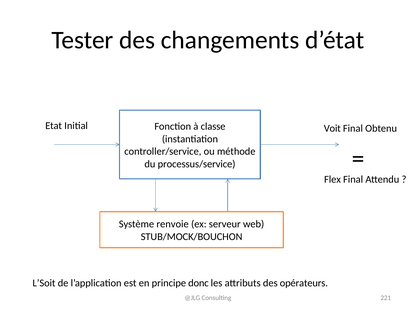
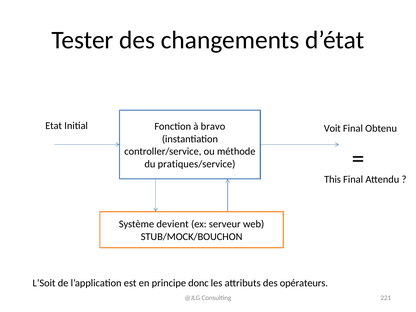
classe: classe -> bravo (213, 127)
processus/service: processus/service -> pratiques/service (197, 164)
Flex: Flex -> This (333, 179)
renvoie: renvoie -> devient (173, 224)
